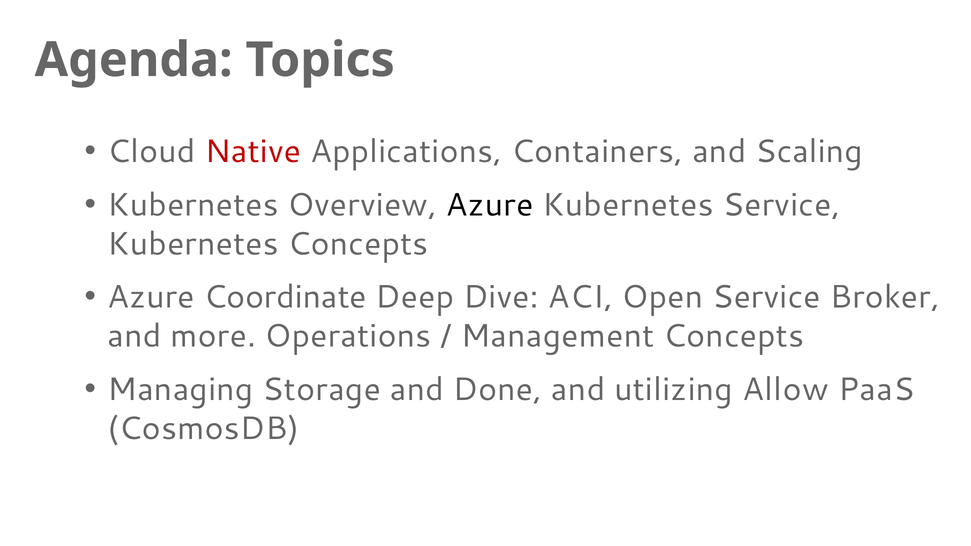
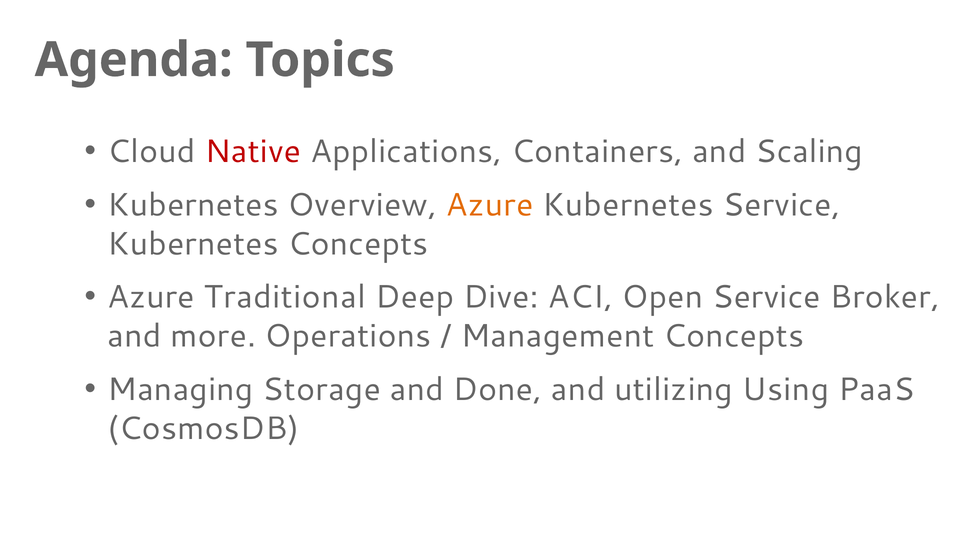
Azure colour: black -> orange (490, 205)
Coordinate: Coordinate -> Traditional (285, 297)
Allow: Allow -> Using (785, 390)
